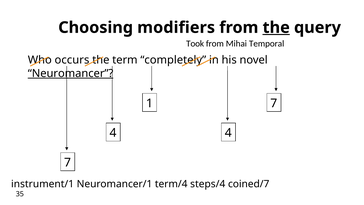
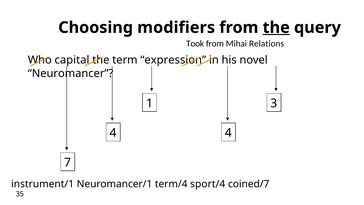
Temporal: Temporal -> Relations (267, 44)
occurs: occurs -> capital (72, 60)
completely: completely -> expression (173, 60)
Neuromancer underline: present -> none (71, 73)
1 7: 7 -> 3 (274, 103)
steps/4: steps/4 -> sport/4 (208, 184)
